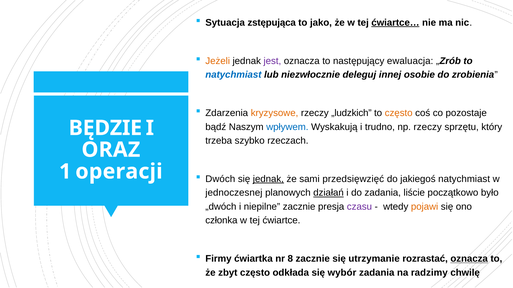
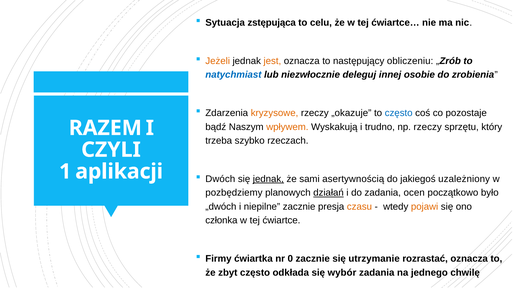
jako: jako -> celu (321, 23)
ćwiartce… underline: present -> none (395, 23)
jest colour: purple -> orange (272, 61)
ewaluacja: ewaluacja -> obliczeniu (410, 61)
„ludzkich: „ludzkich -> „okazuje (351, 113)
często colour: orange -> blue (399, 113)
wpływem colour: blue -> orange (287, 127)
BĘDZIE: BĘDZIE -> RAZEM (105, 128)
ORAZ: ORAZ -> CZYLI (111, 150)
operacji: operacji -> aplikacji (119, 172)
przedsięwzięć: przedsięwzięć -> asertywnością (353, 179)
jakiegoś natychmiast: natychmiast -> uzależniony (464, 179)
jednoczesnej: jednoczesnej -> pozbędziemy (234, 193)
liście: liście -> ocen (414, 193)
czasu colour: purple -> orange (359, 207)
8: 8 -> 0 (290, 259)
oznacza underline: present -> none (469, 259)
radzimy: radzimy -> jednego (429, 273)
